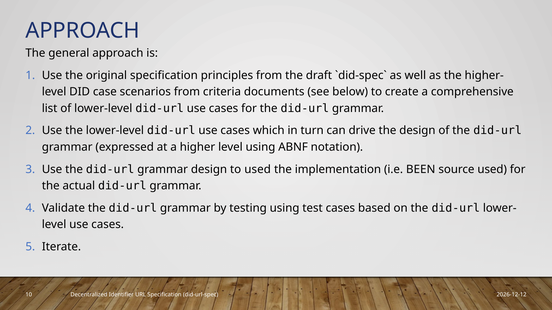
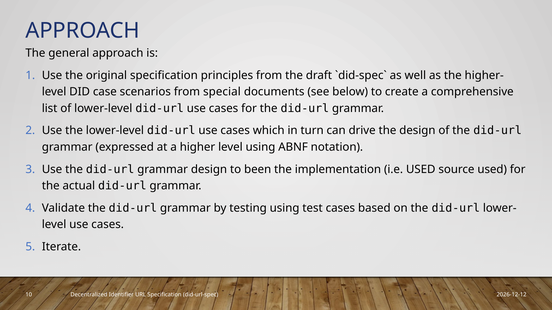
criteria: criteria -> special (222, 92)
to used: used -> been (258, 170)
i.e BEEN: BEEN -> USED (421, 170)
